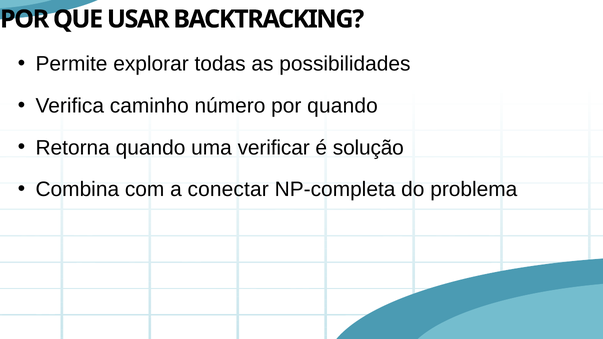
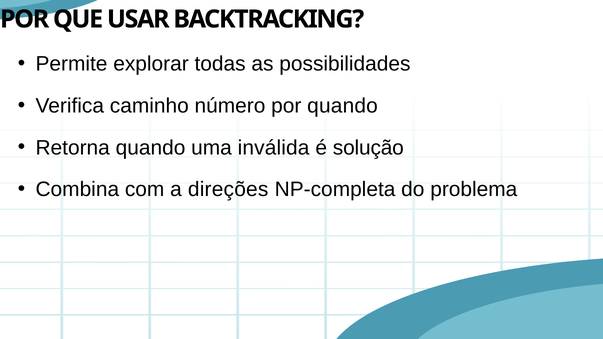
verificar: verificar -> inválida (274, 148)
conectar: conectar -> direções (228, 190)
